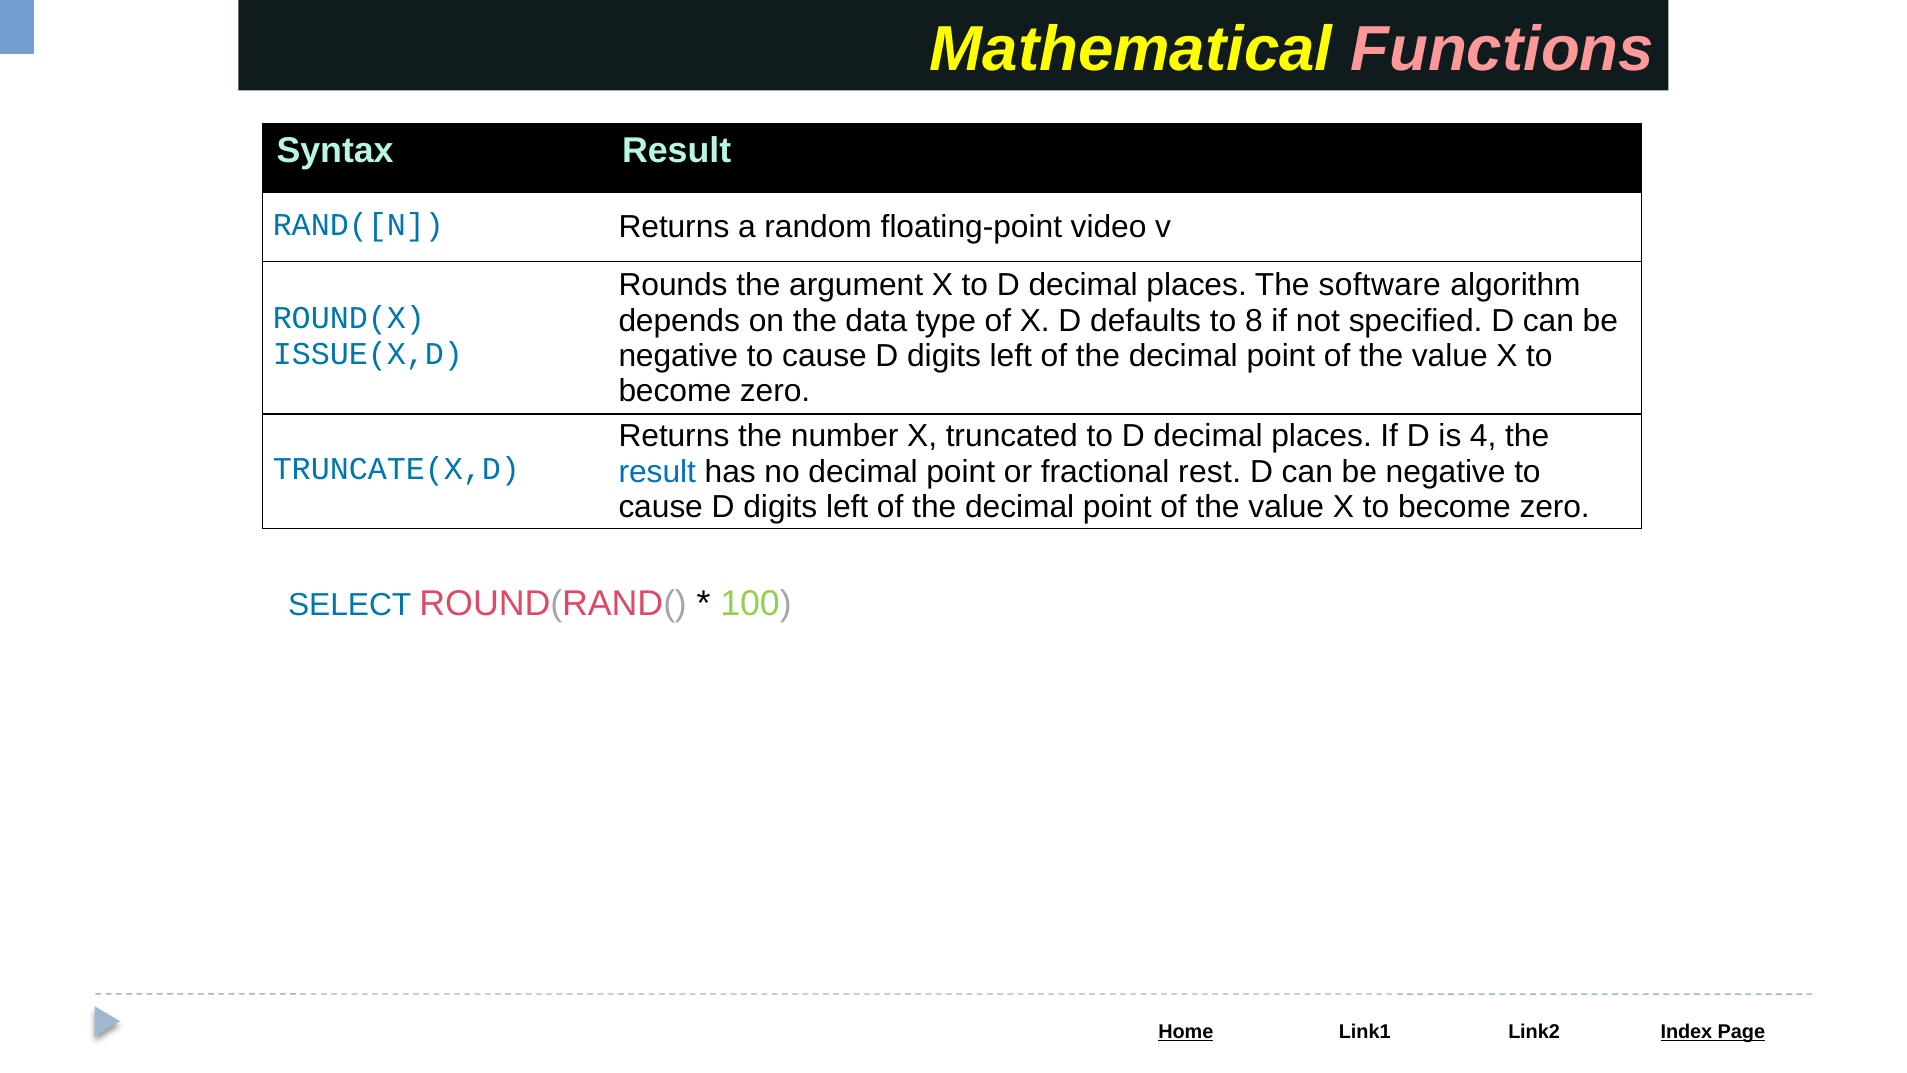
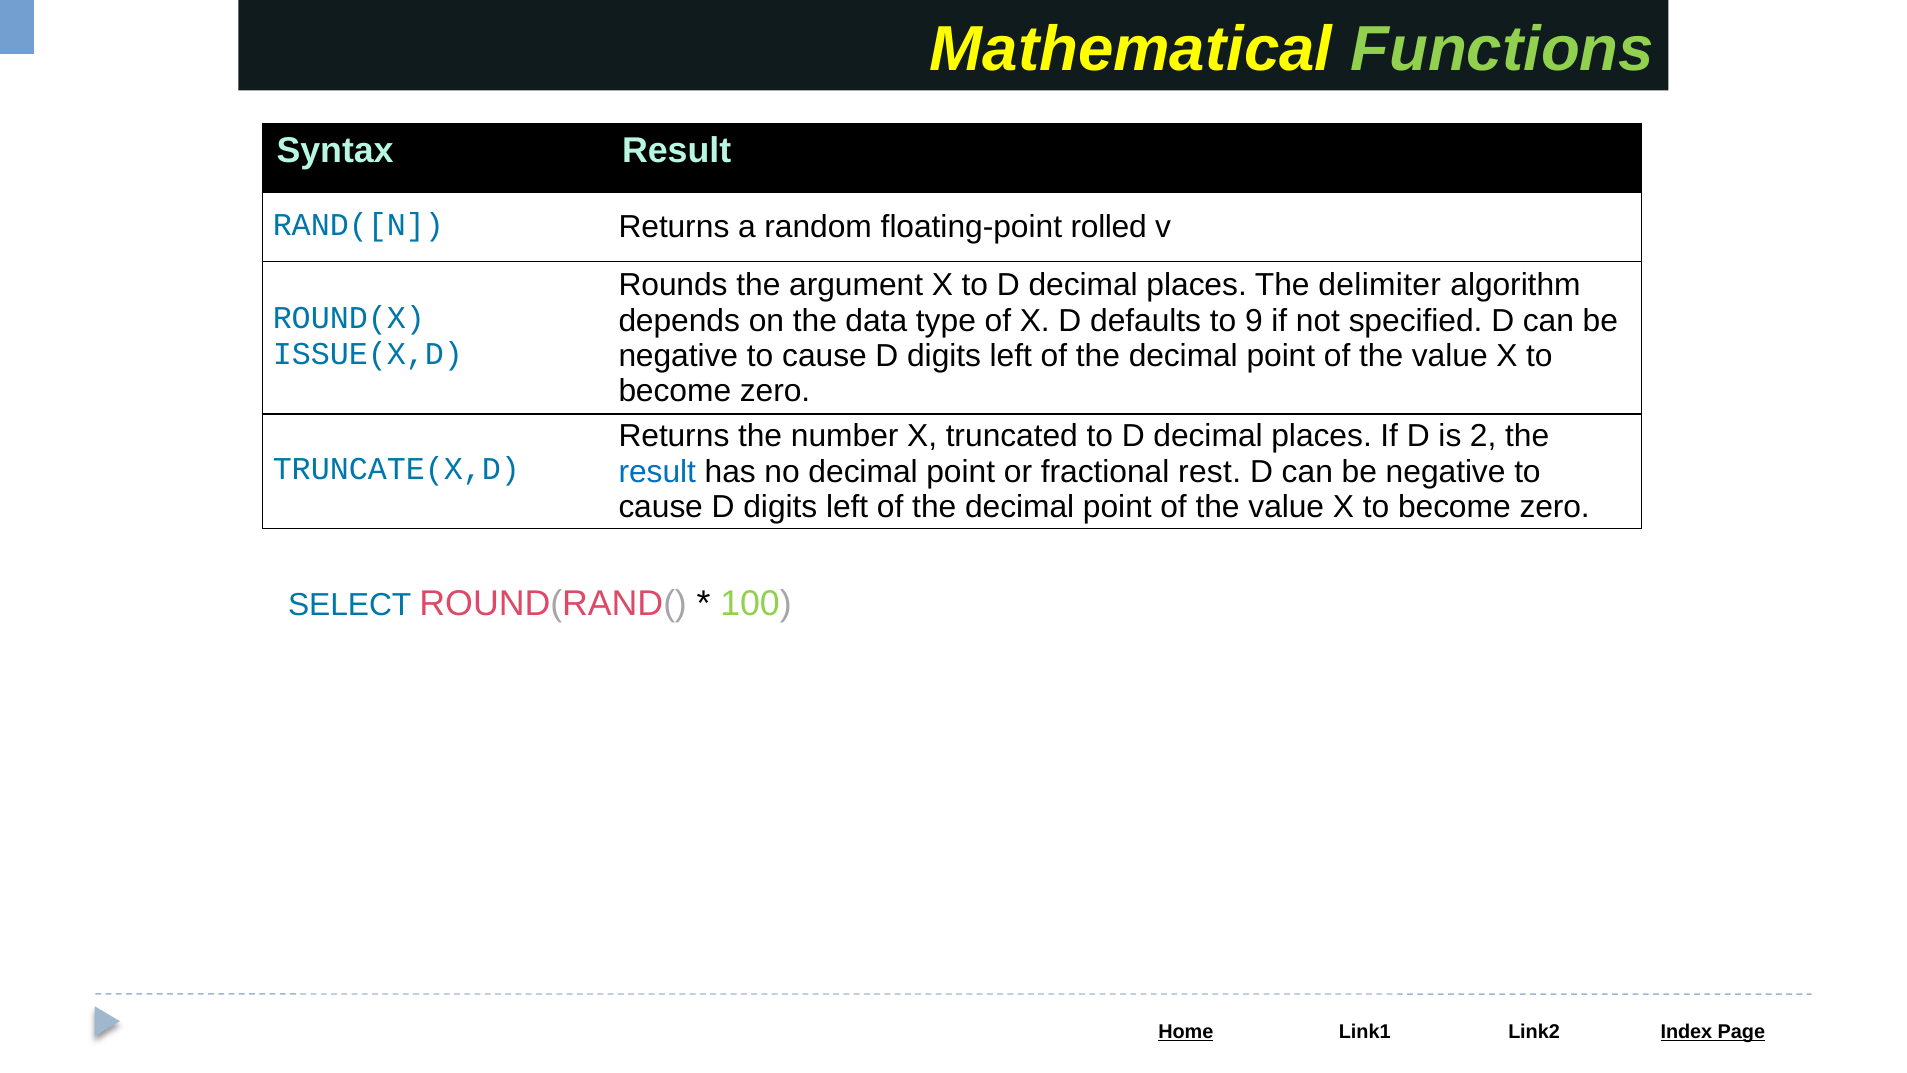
Functions colour: pink -> light green (1502, 50)
video: video -> rolled (1109, 227)
software: software -> delimiter (1380, 285)
8: 8 -> 9 (1254, 321)
4: 4 -> 2 (1483, 436)
